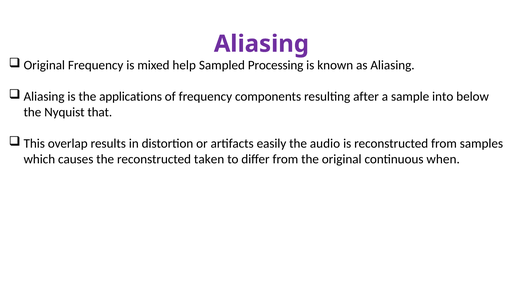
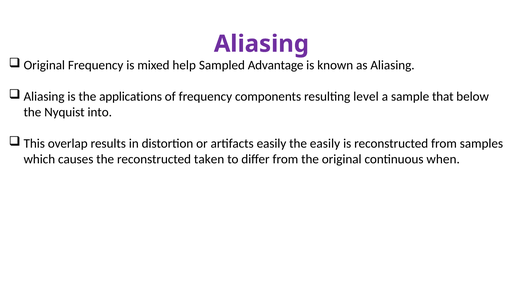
Processing: Processing -> Advantage (276, 65)
after: after -> level (366, 97)
into: into -> that (443, 97)
that: that -> into (100, 112)
the audio: audio -> easily (325, 144)
